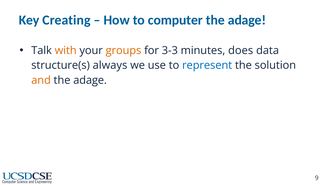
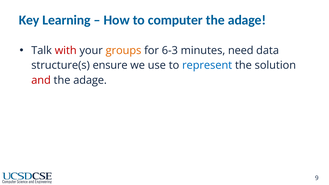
Creating: Creating -> Learning (67, 20)
with colour: orange -> red (66, 50)
3-3: 3-3 -> 6-3 (170, 50)
does: does -> need (241, 50)
always: always -> ensure (110, 65)
and colour: orange -> red (41, 80)
